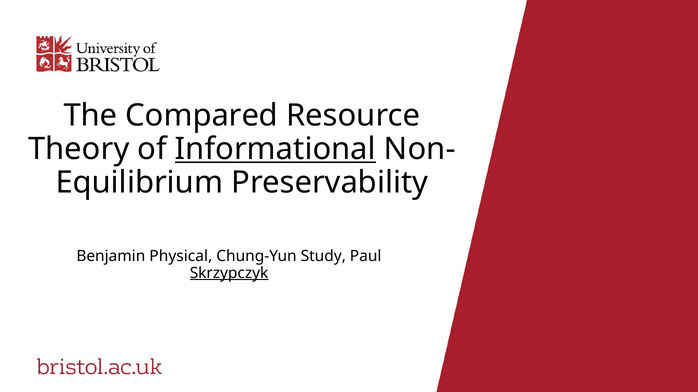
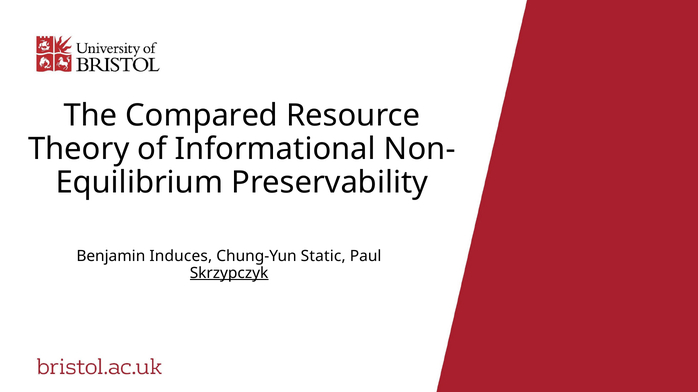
Informational underline: present -> none (275, 149)
Physical: Physical -> Induces (181, 257)
Study: Study -> Static (323, 257)
